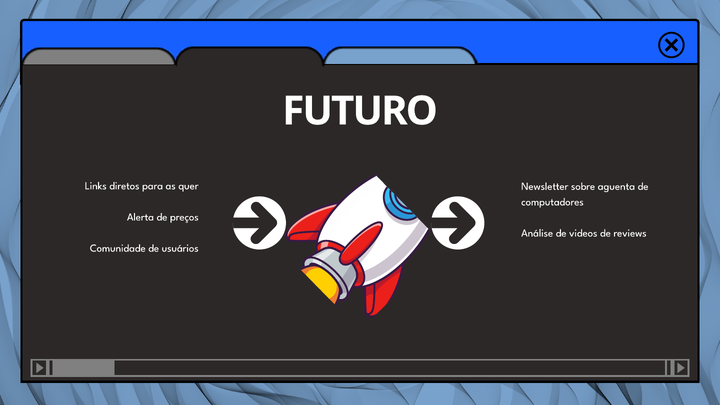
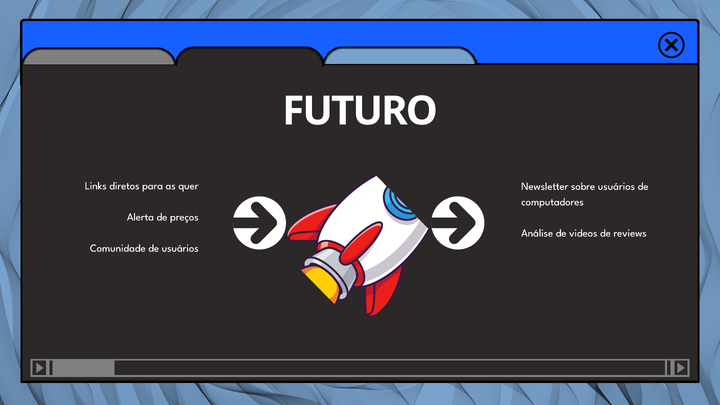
sobre aguenta: aguenta -> usuários (616, 186)
